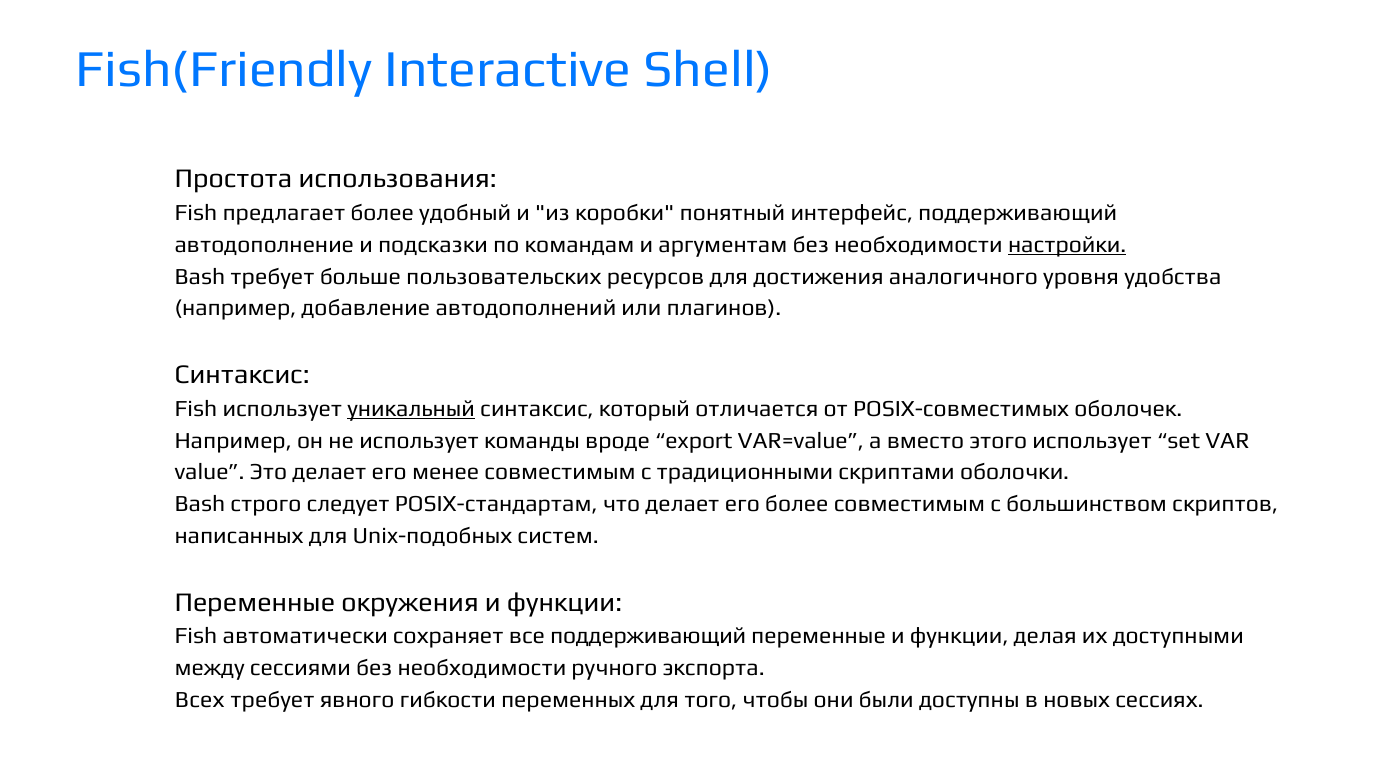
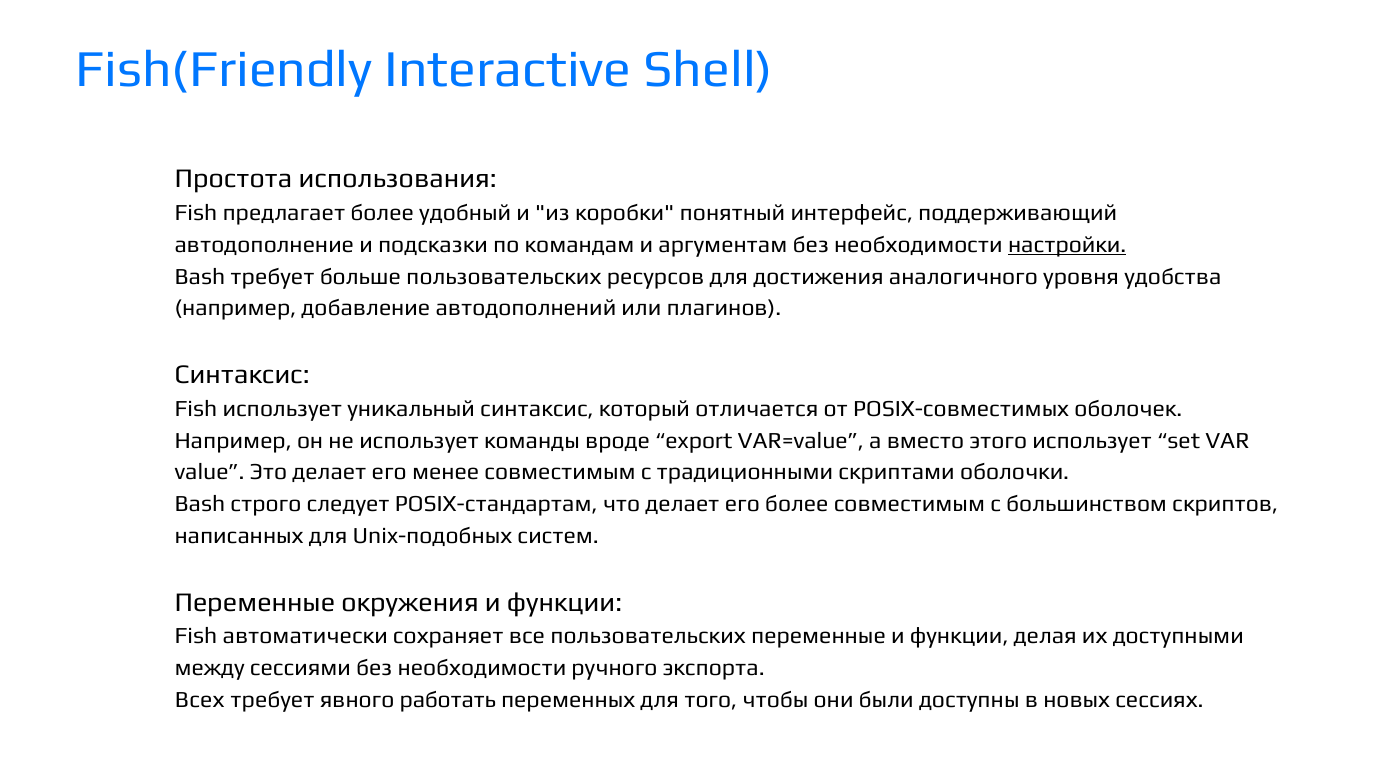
уникальный underline: present -> none (411, 409)
все поддерживающий: поддерживающий -> пользовательских (648, 636)
гибкости: гибкости -> работать (448, 700)
